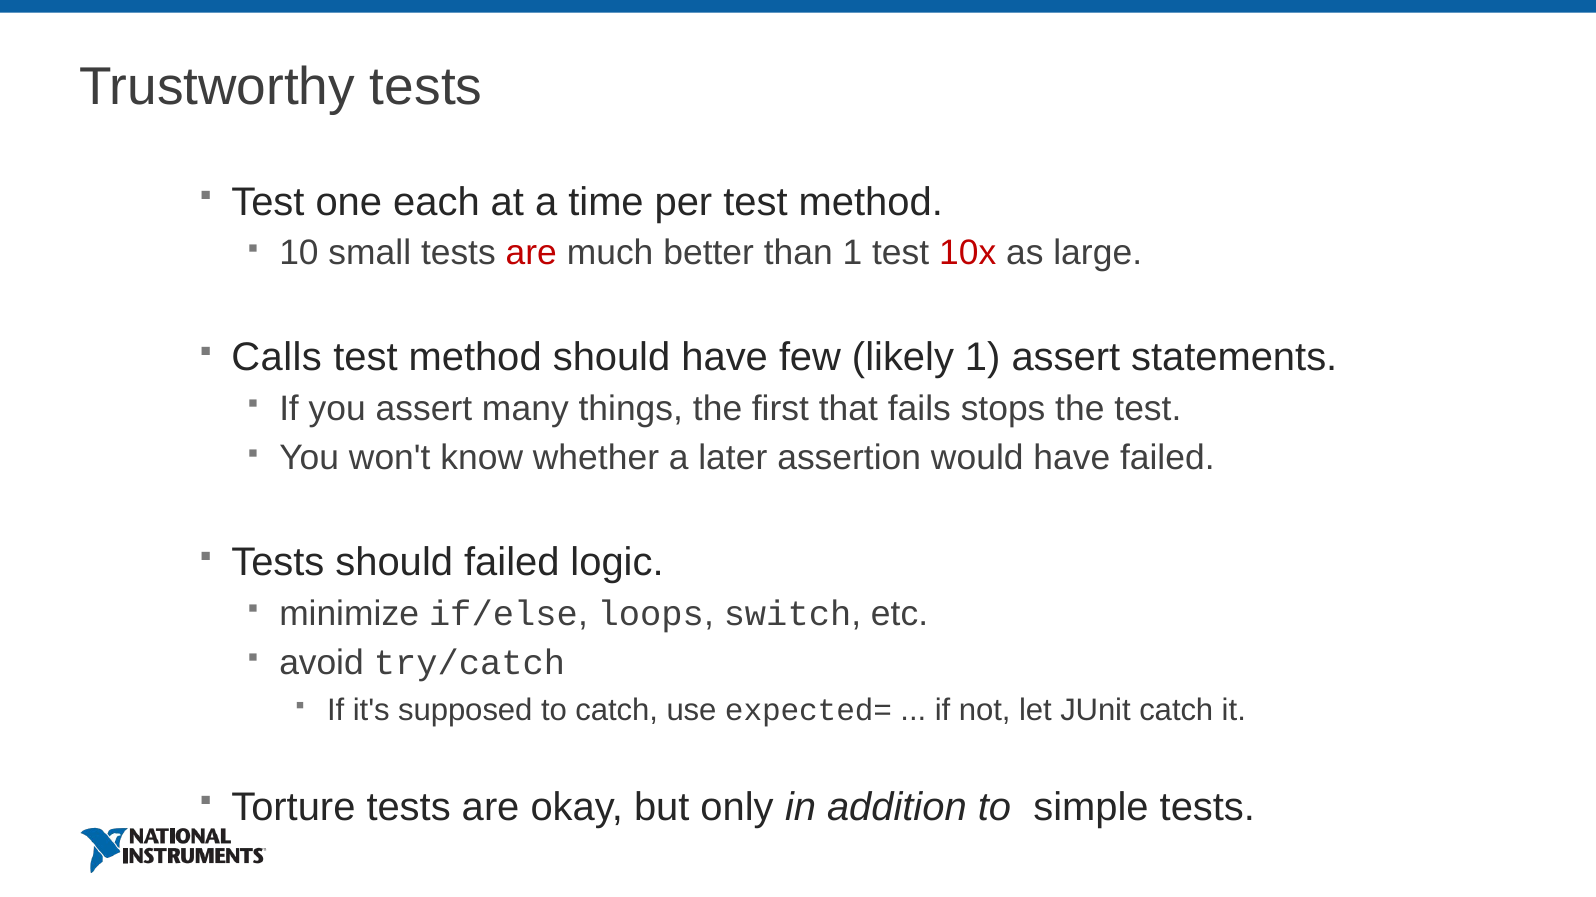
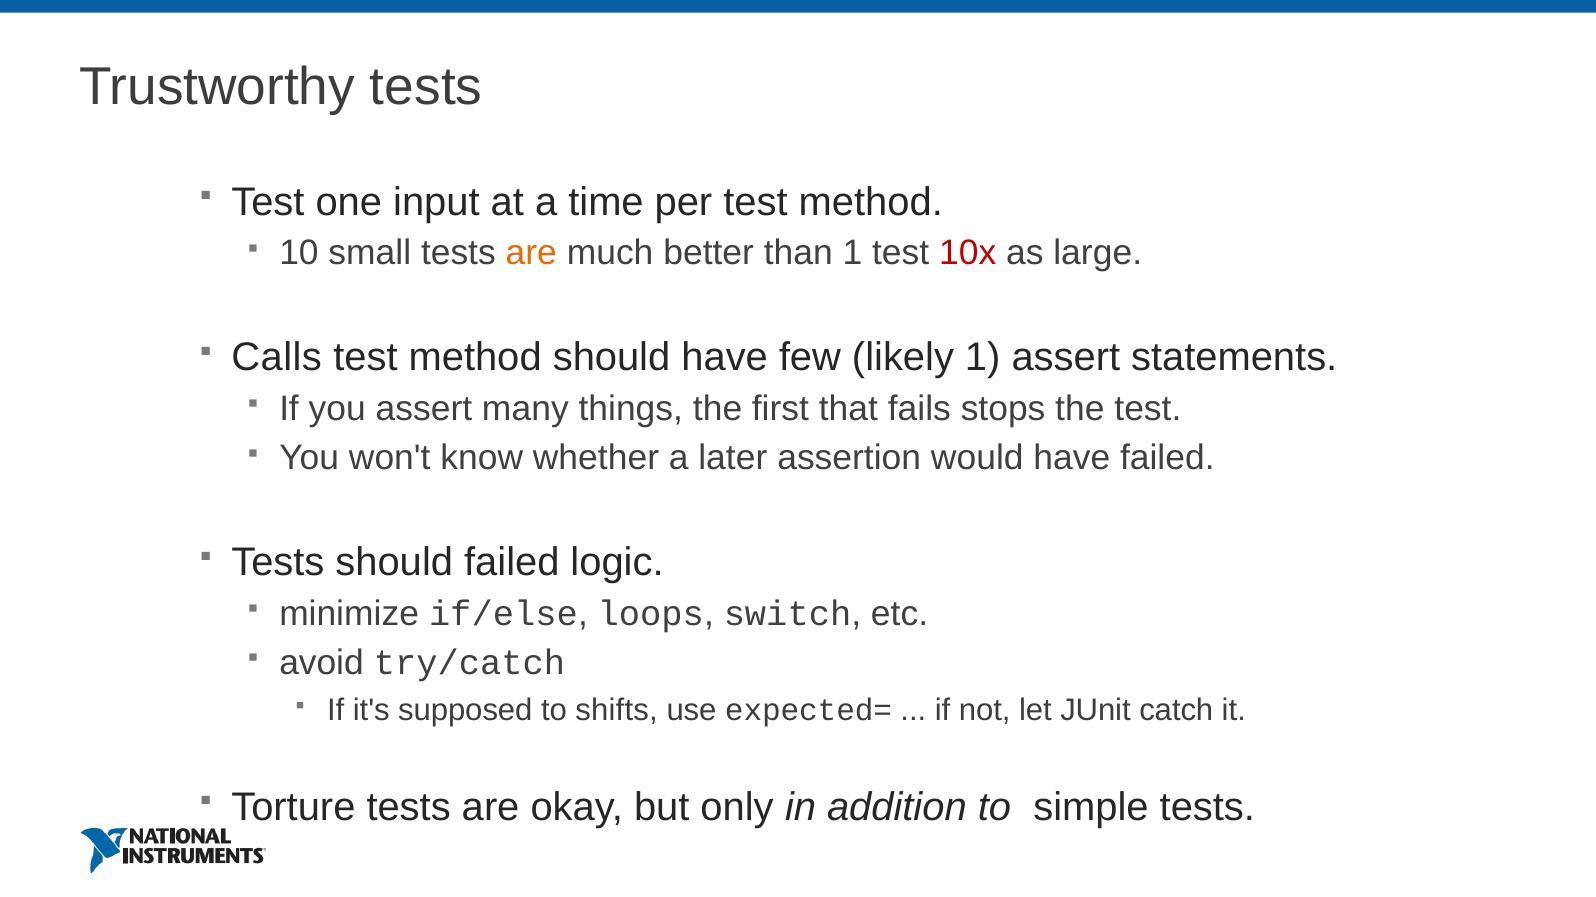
each: each -> input (436, 202)
are colour: red -> orange (531, 253)
to catch: catch -> shifts (617, 710)
